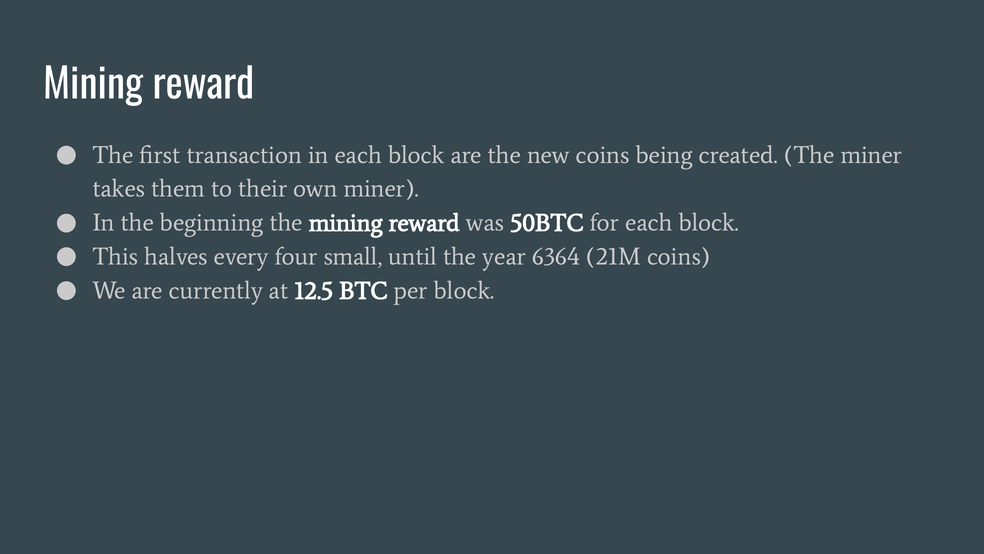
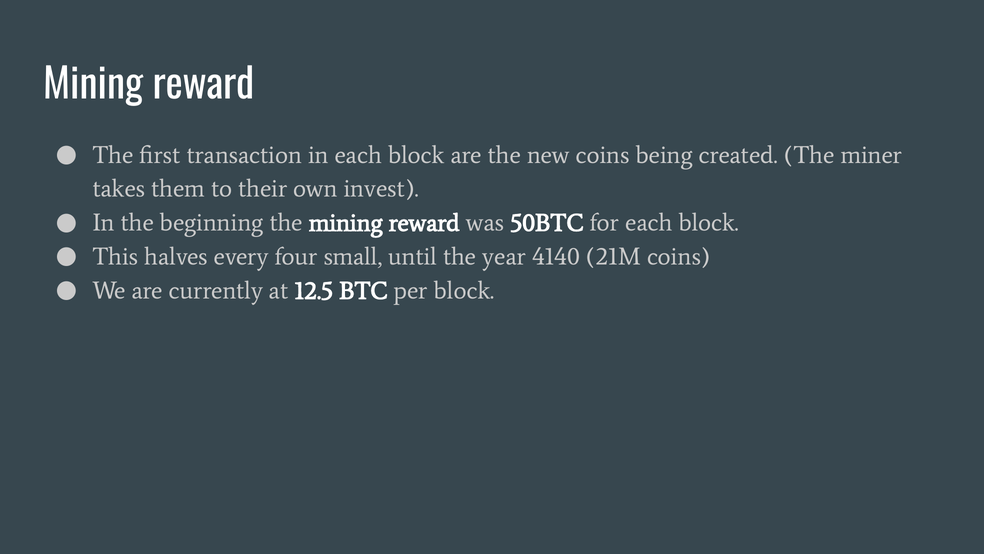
own miner: miner -> invest (381, 189)
6364: 6364 -> 4140 (556, 257)
